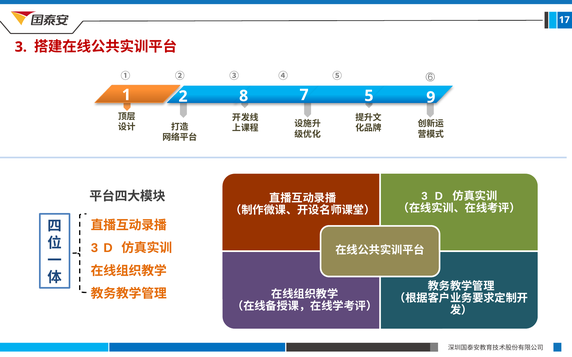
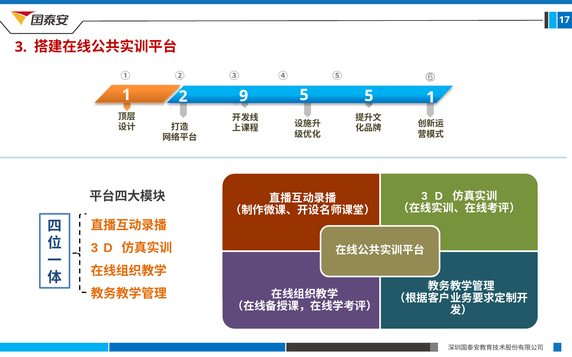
1 7: 7 -> 5 (304, 95)
8: 8 -> 9 (244, 96)
5 9: 9 -> 1 (431, 97)
